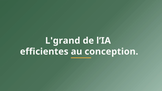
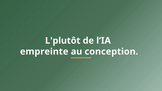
L'grand: L'grand -> L'plutôt (63, 41)
efficientes: efficientes -> empreinte (44, 52)
